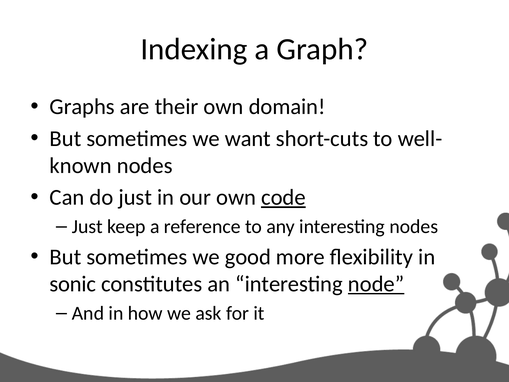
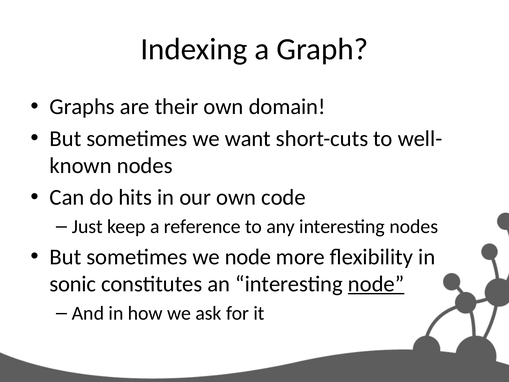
do just: just -> hits (135, 197)
code underline: present -> none (283, 197)
we good: good -> node (248, 257)
